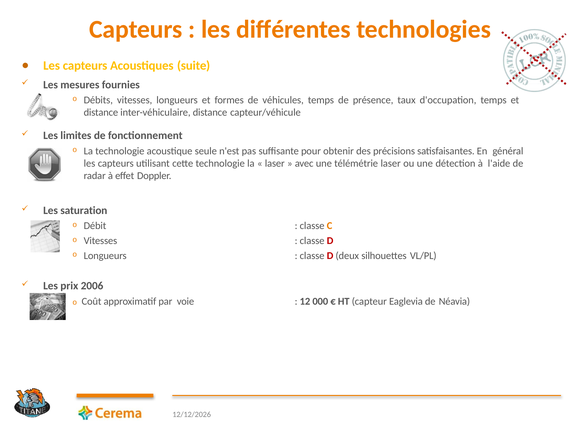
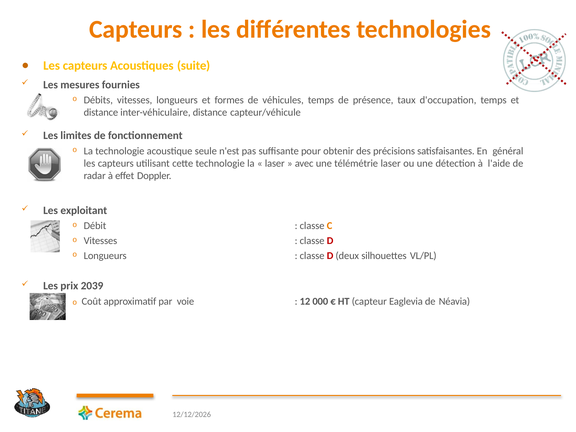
saturation: saturation -> exploitant (84, 210)
2006: 2006 -> 2039 (92, 286)
